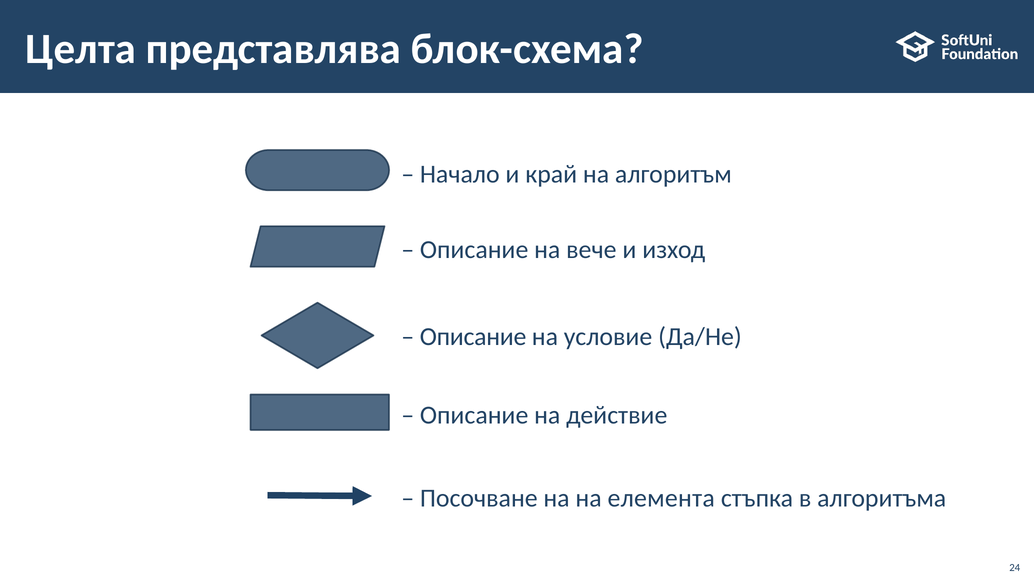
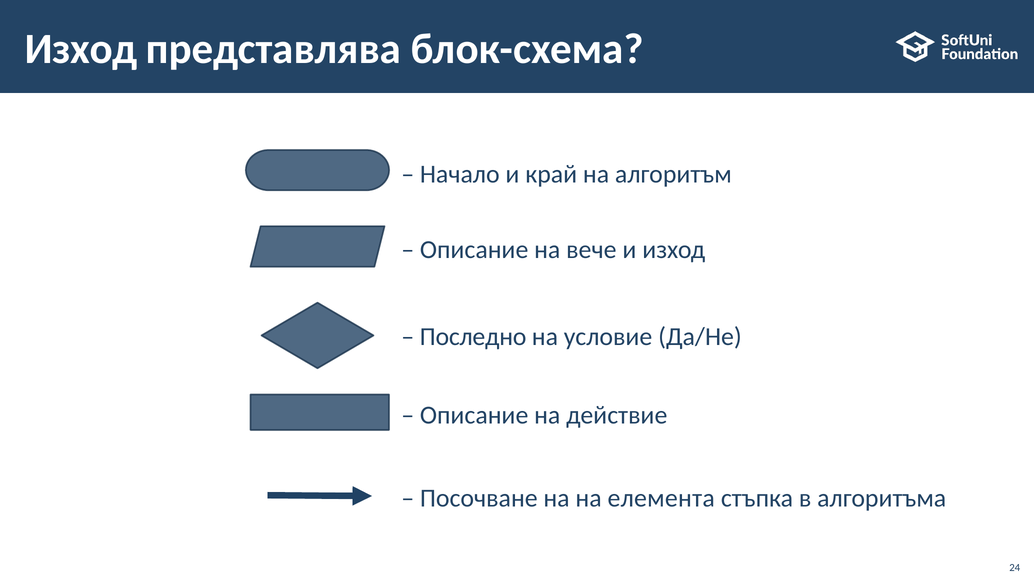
Целта: Целта -> Изход (81, 49)
Описание: Описание -> Последно (473, 337)
